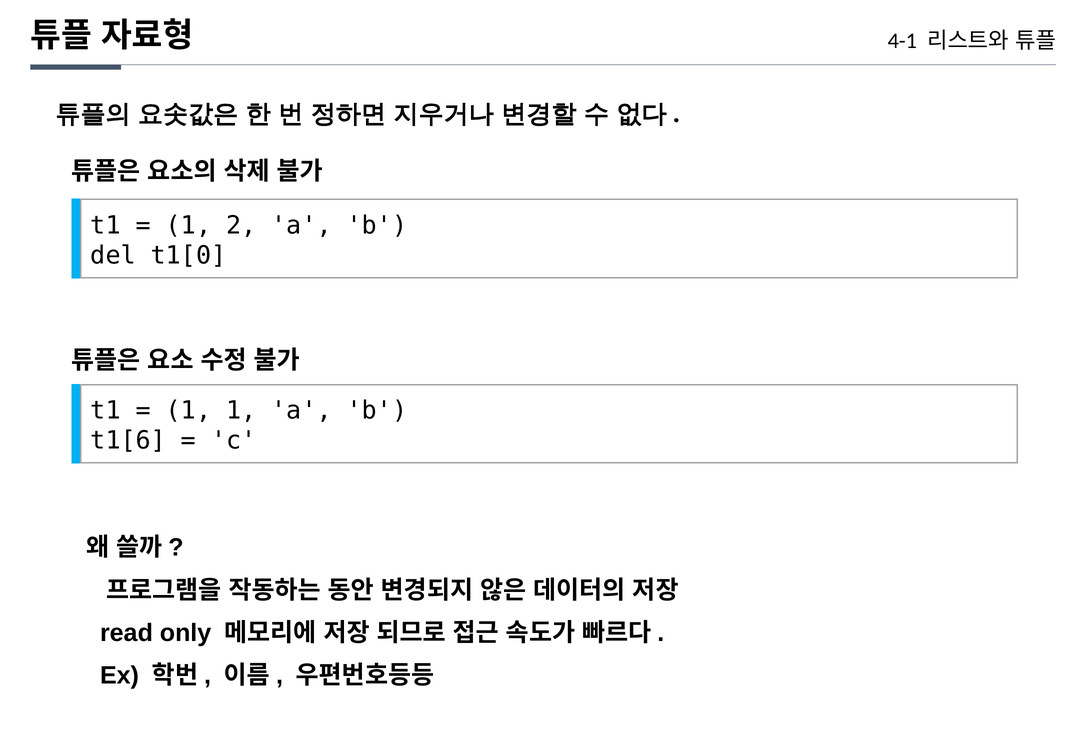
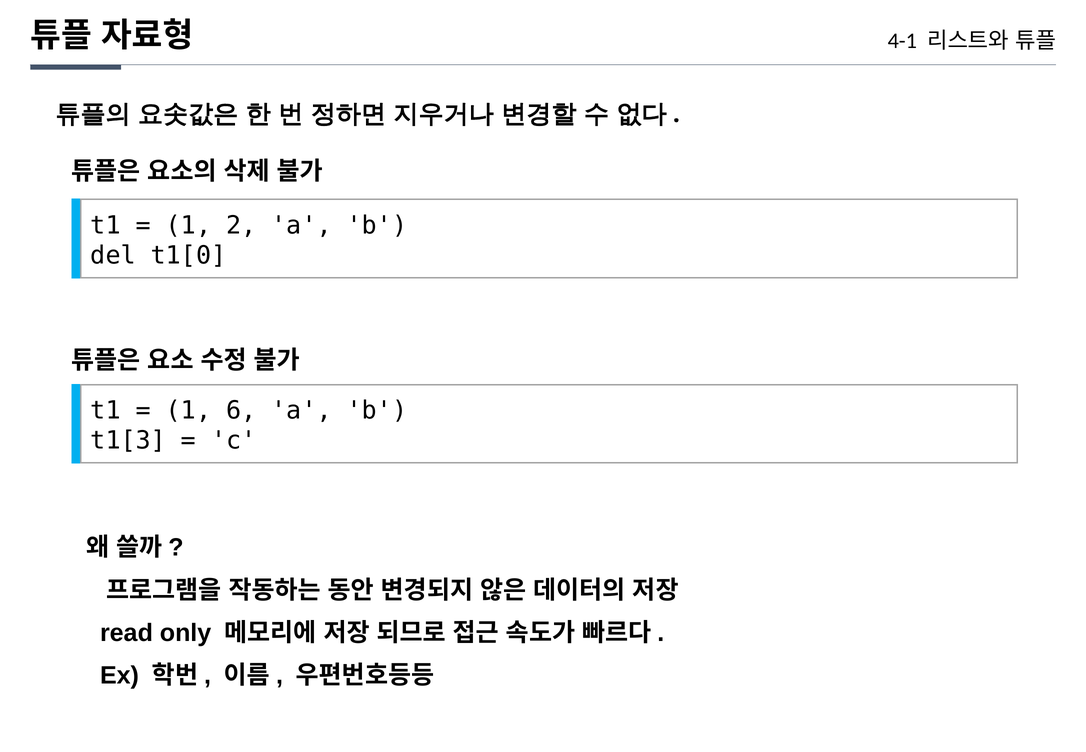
1 1: 1 -> 6 (241, 410)
t1[6: t1[6 -> t1[3 (128, 440)
